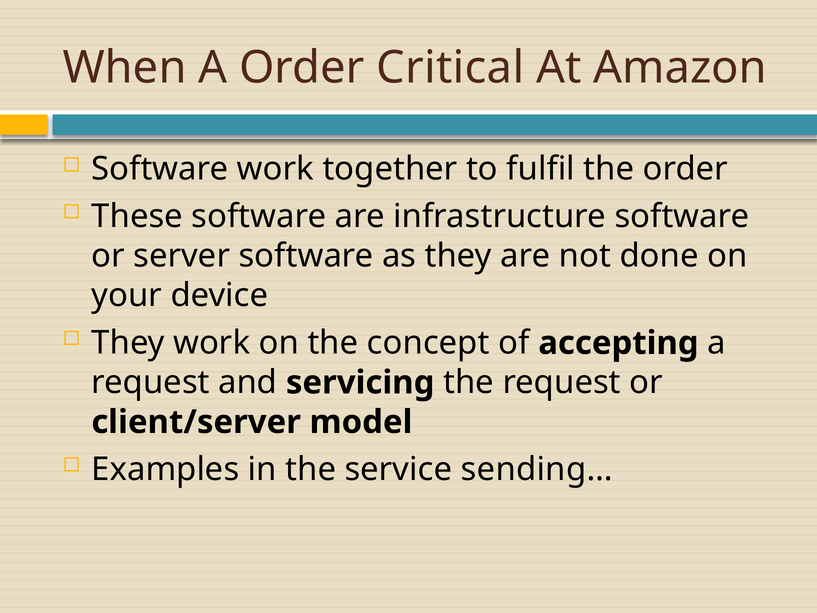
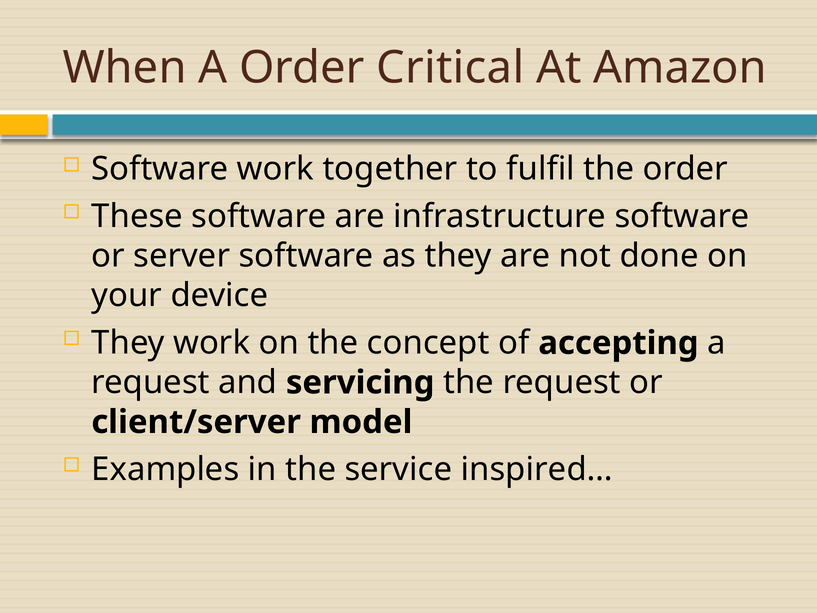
sending…: sending… -> inspired… (537, 469)
